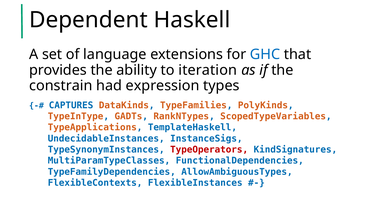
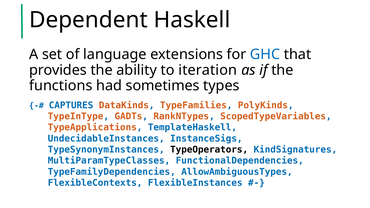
constrain: constrain -> functions (61, 86)
expression: expression -> sometimes (163, 86)
TypeOperators colour: red -> black (209, 150)
